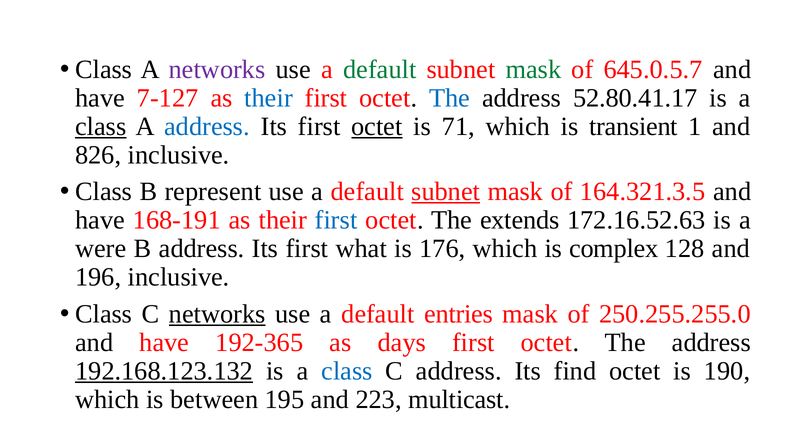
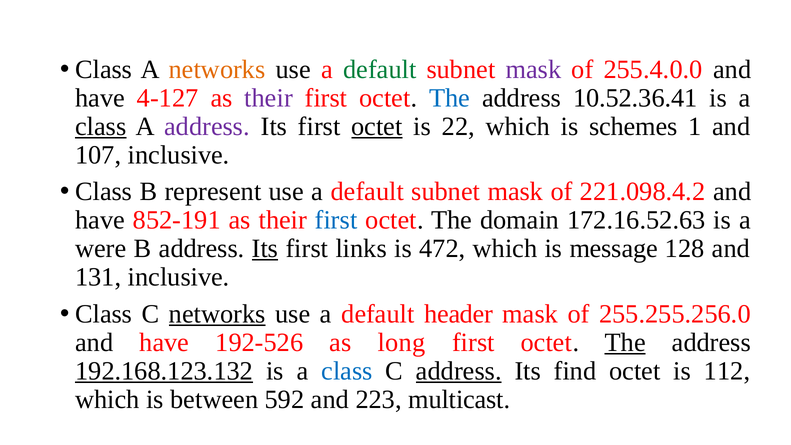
networks colour: purple -> orange (217, 69)
mask colour: green -> purple (533, 69)
645.0.5.7: 645.0.5.7 -> 255.4.0.0 (653, 69)
7-127: 7-127 -> 4-127 (168, 98)
their colour: blue -> purple (269, 98)
52.80.41.17: 52.80.41.17 -> 10.52.36.41 (635, 98)
address colour: blue -> purple (207, 126)
71: 71 -> 22 (458, 126)
transient: transient -> schemes (633, 126)
826: 826 -> 107 (98, 155)
subnet underline: present -> none (446, 192)
164.321.3.5: 164.321.3.5 -> 221.098.4.2 (643, 192)
168-191: 168-191 -> 852-191 (177, 220)
extends: extends -> domain (520, 220)
Its underline: none -> present (265, 249)
what: what -> links (361, 249)
176: 176 -> 472 (442, 249)
complex: complex -> message (614, 249)
196: 196 -> 131 (98, 277)
entries: entries -> header (459, 314)
250.255.255.0: 250.255.255.0 -> 255.255.256.0 (675, 314)
192-365: 192-365 -> 192-526 (259, 342)
days: days -> long (402, 342)
The underline: none -> present (625, 342)
address underline: none -> present (459, 371)
190: 190 -> 112 (727, 371)
195: 195 -> 592 (285, 399)
